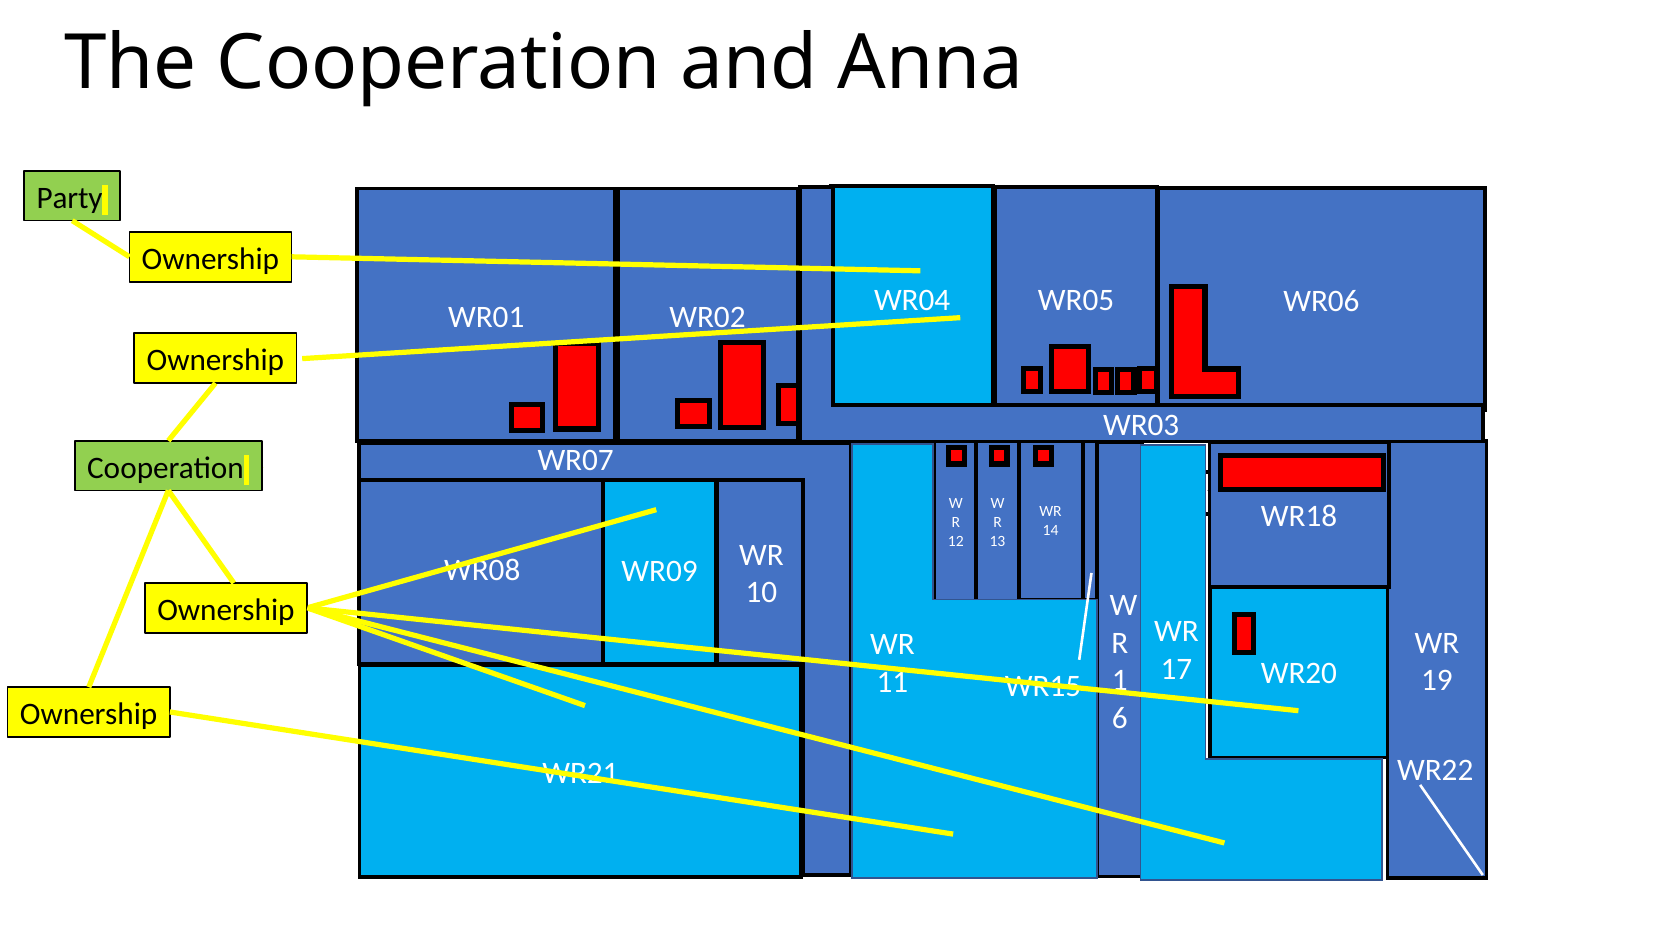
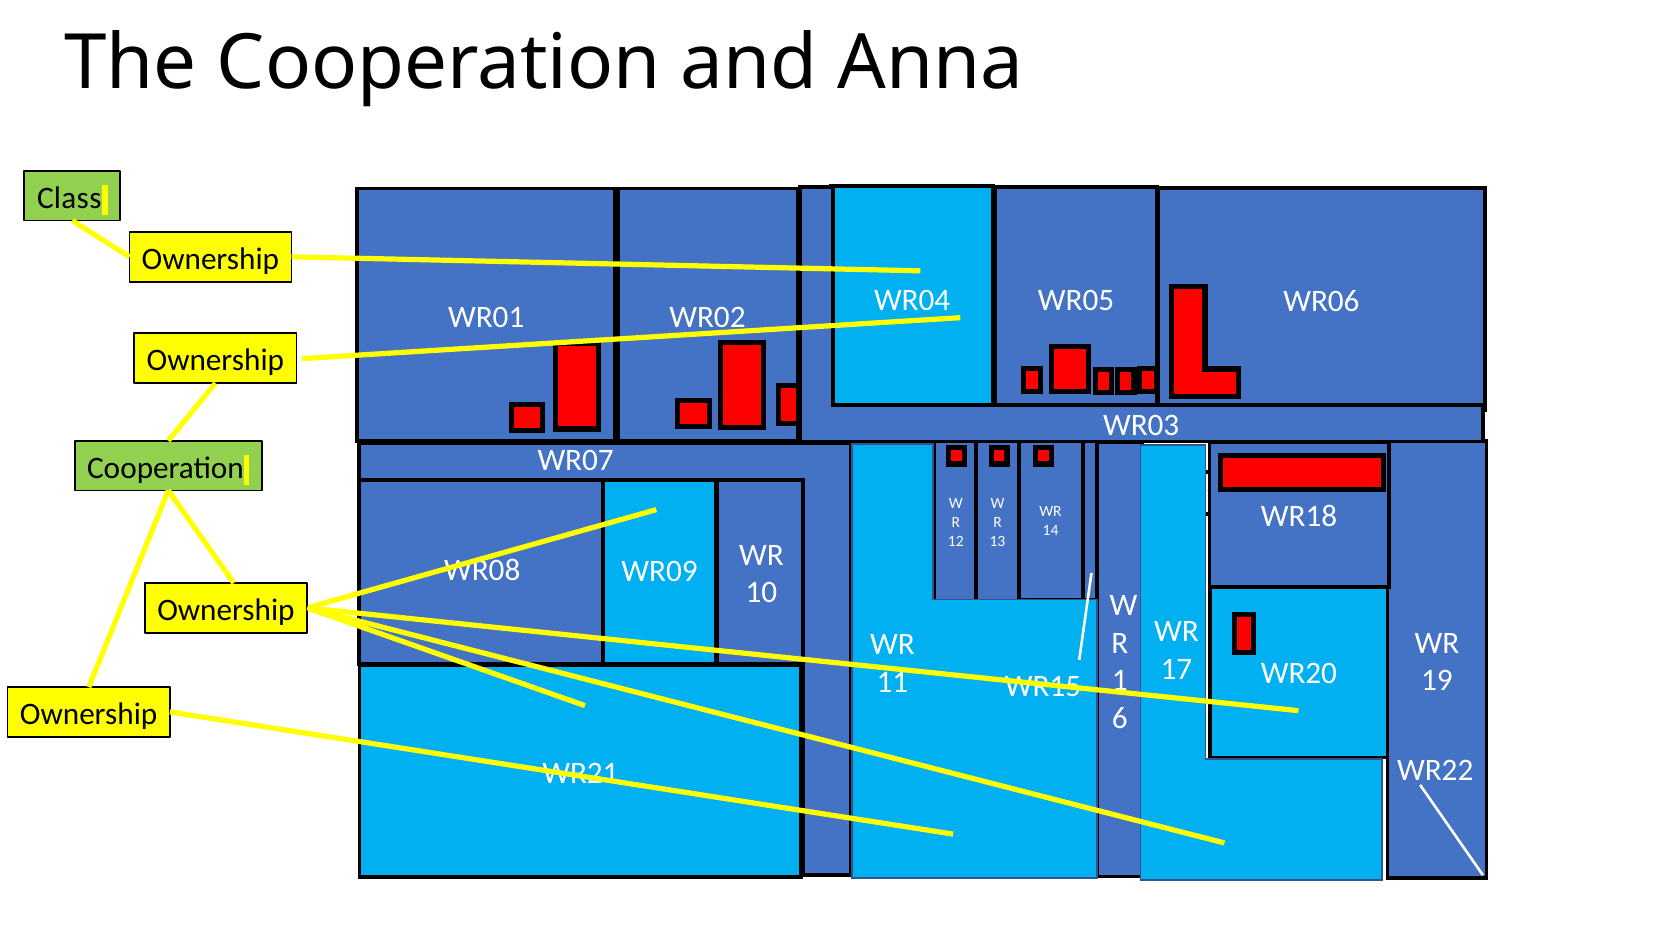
Party: Party -> Class (69, 198)
